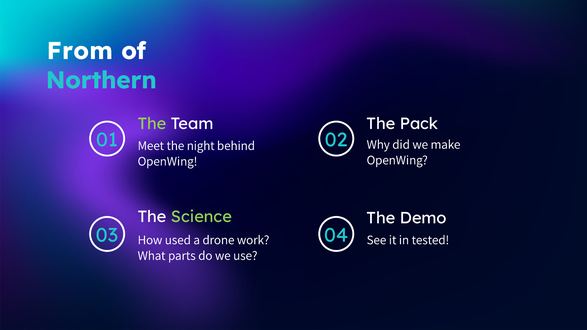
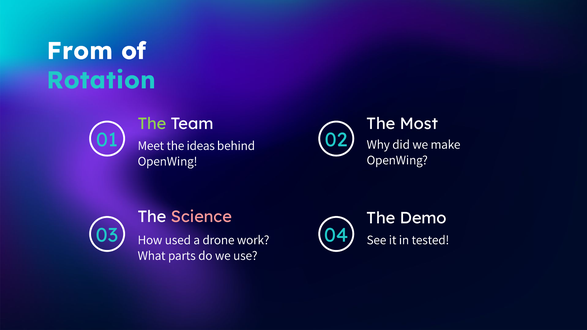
Northern: Northern -> Rotation (101, 80)
Pack: Pack -> Most (419, 124)
night: night -> ideas (201, 146)
Science colour: light green -> pink (201, 217)
